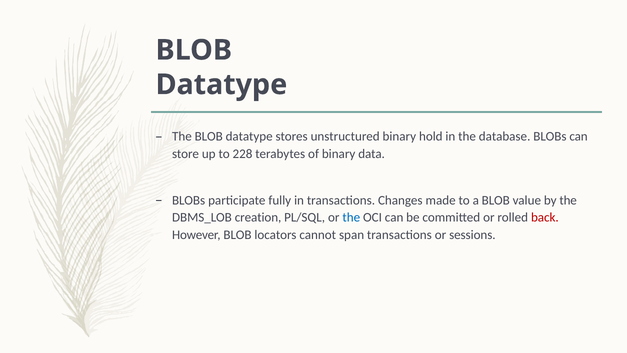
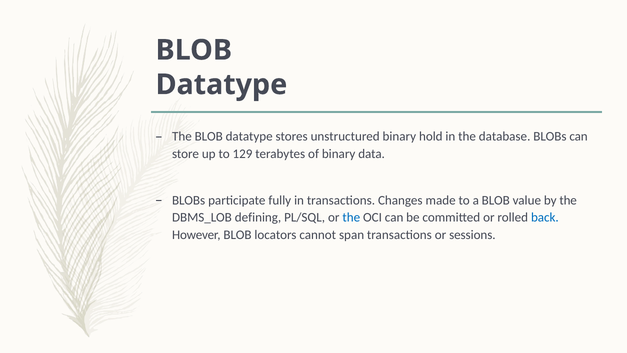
228: 228 -> 129 (242, 154)
creation: creation -> defining (258, 217)
back colour: red -> blue (545, 217)
